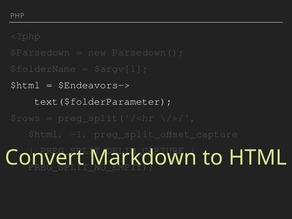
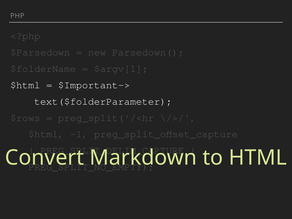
$Endeavors->: $Endeavors-> -> $Important-> (94, 85)
